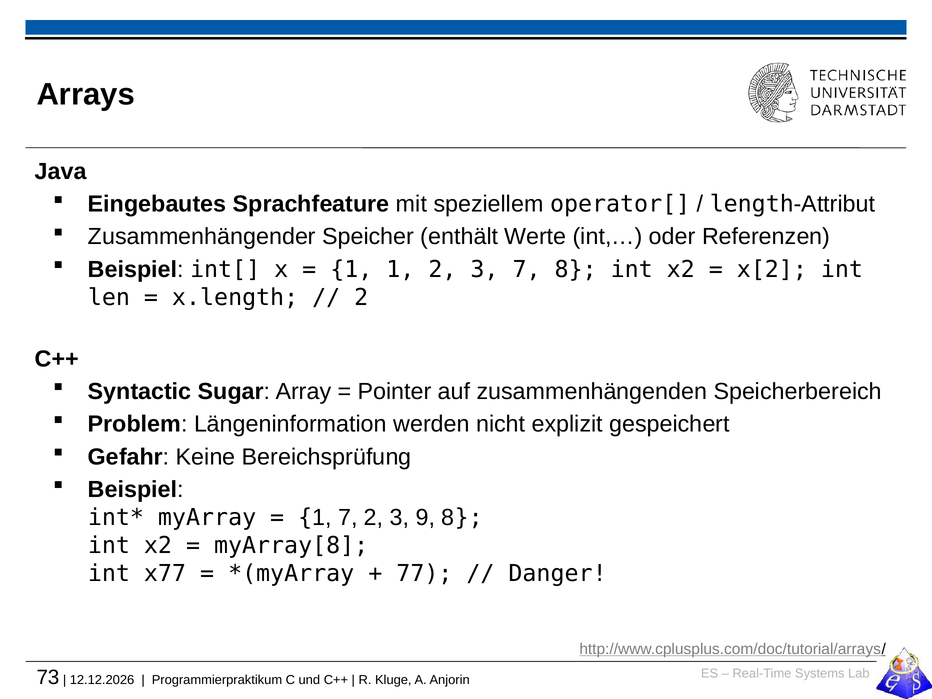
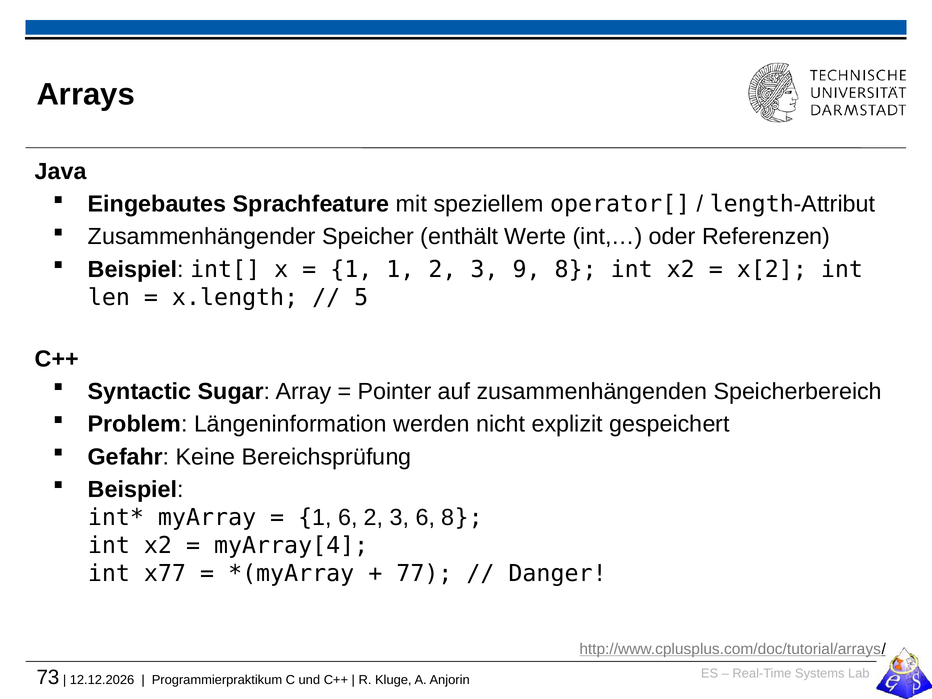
3 7: 7 -> 9 (527, 269)
2: 2 -> 5 (361, 297)
1 7: 7 -> 6 (348, 517)
3 9: 9 -> 6 (425, 517)
myArray[8: myArray[8 -> myArray[4 (291, 545)
